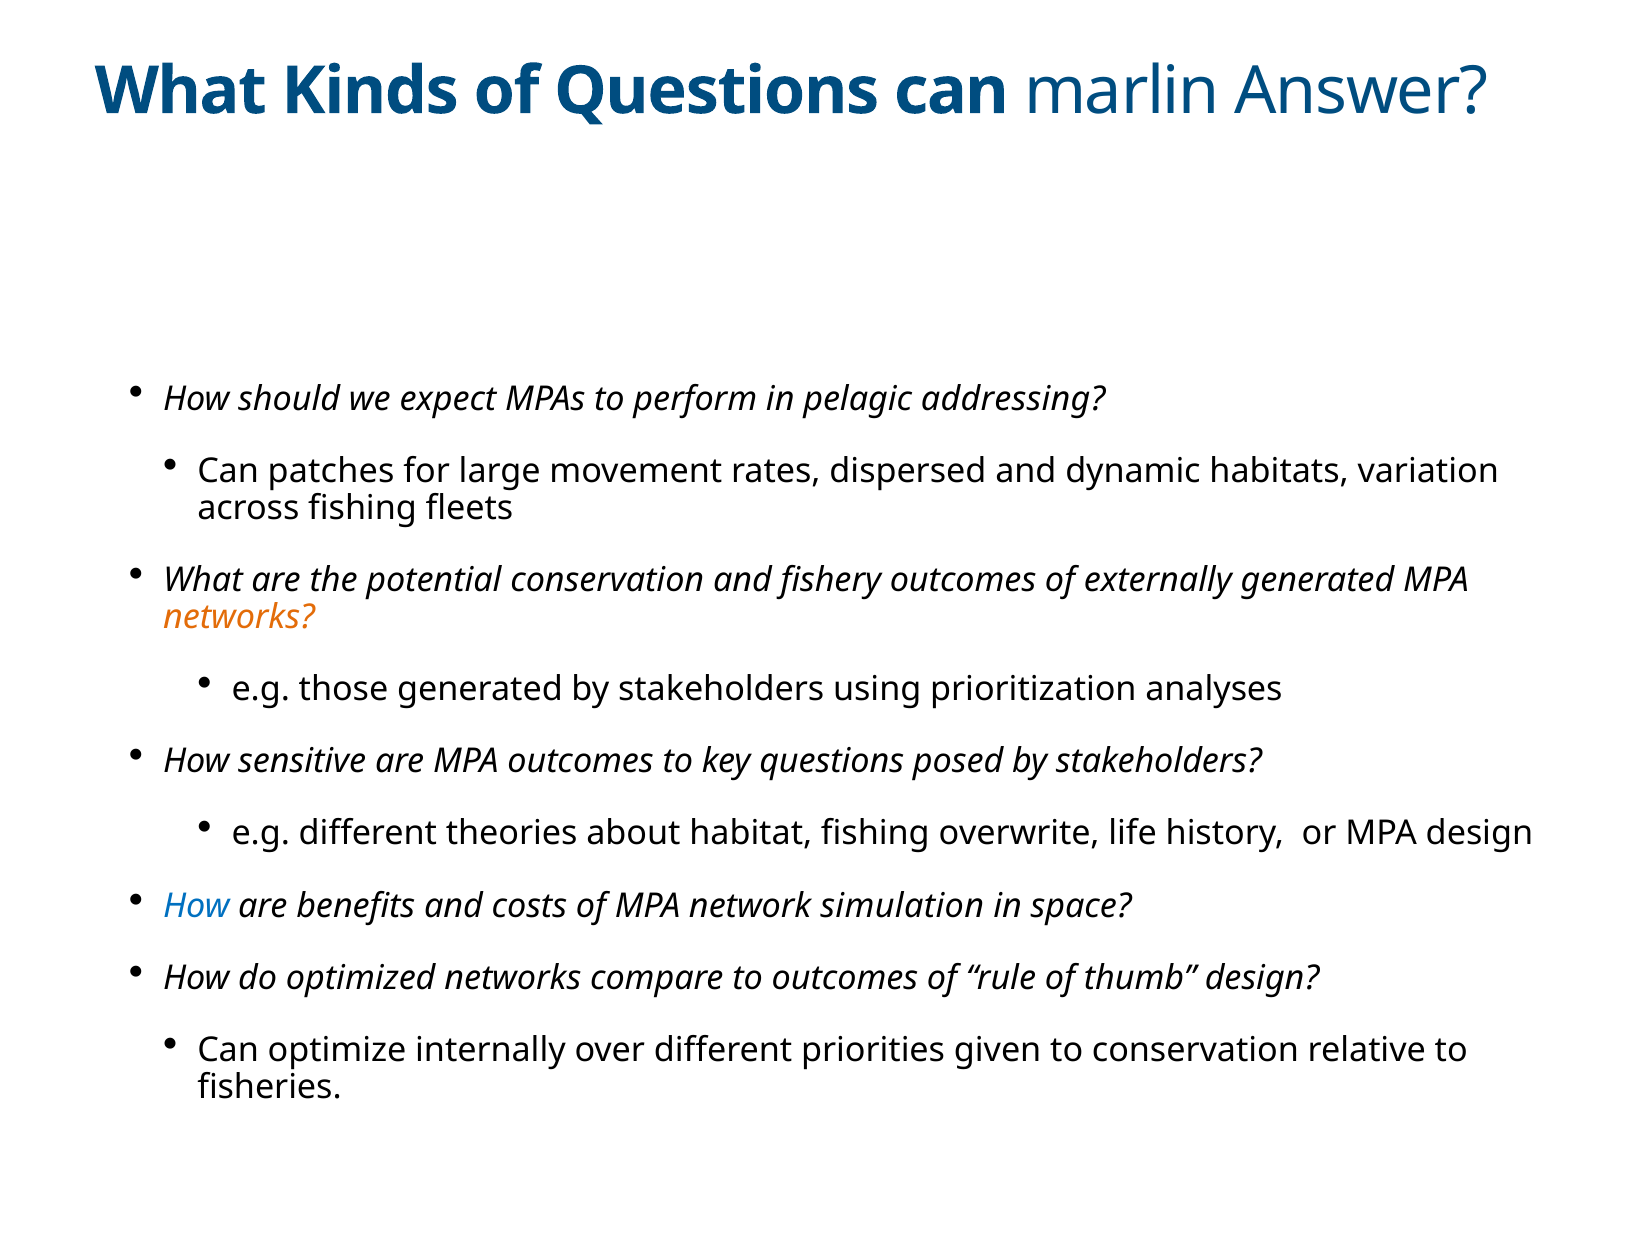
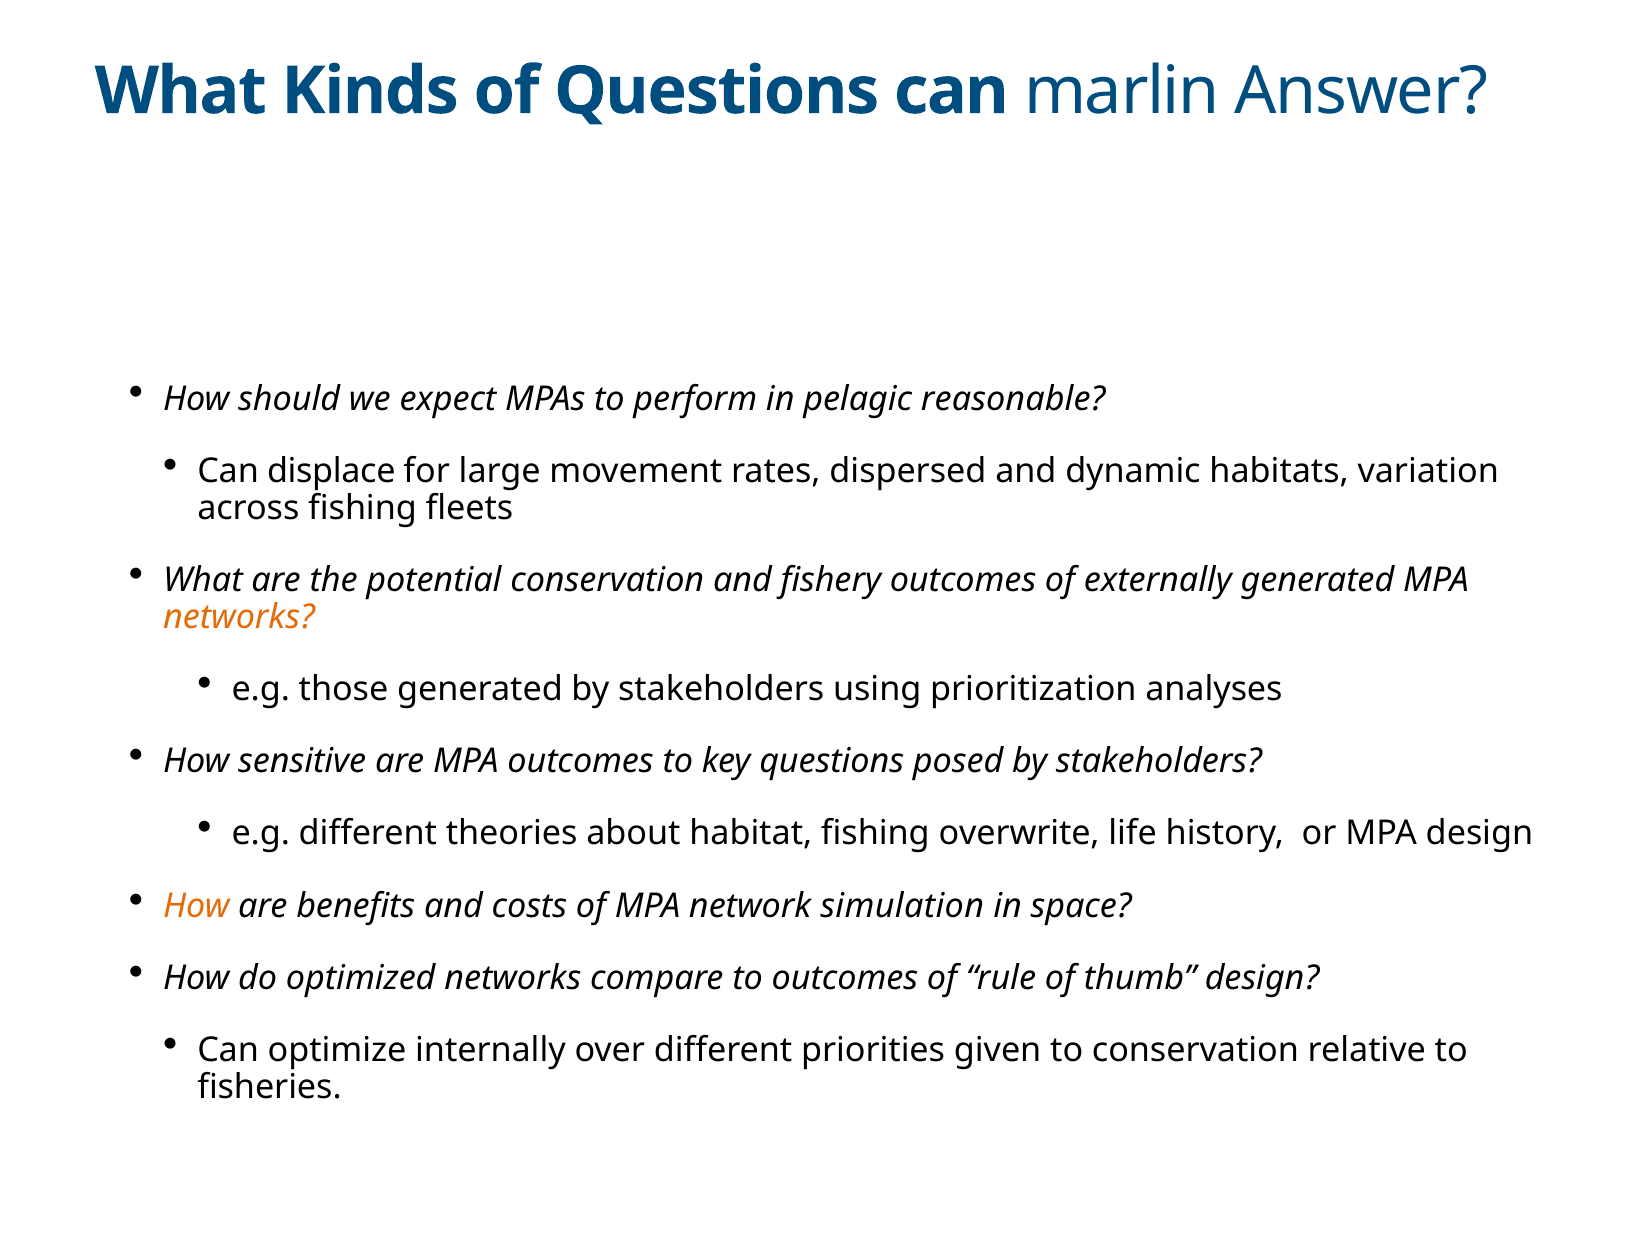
addressing: addressing -> reasonable (1013, 399)
patches: patches -> displace (331, 471)
How colour: blue -> orange (196, 906)
